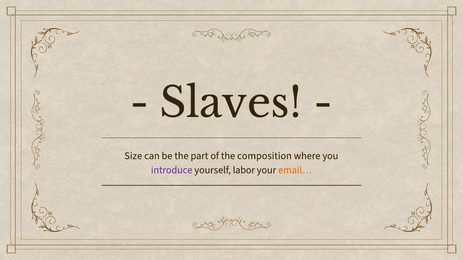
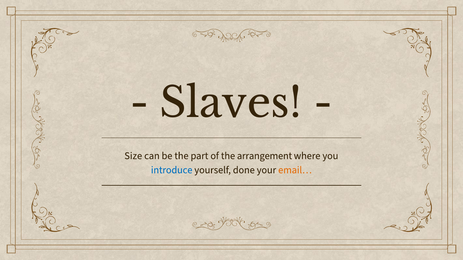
composition: composition -> arrangement (265, 156)
introduce colour: purple -> blue (172, 170)
labor: labor -> done (244, 170)
